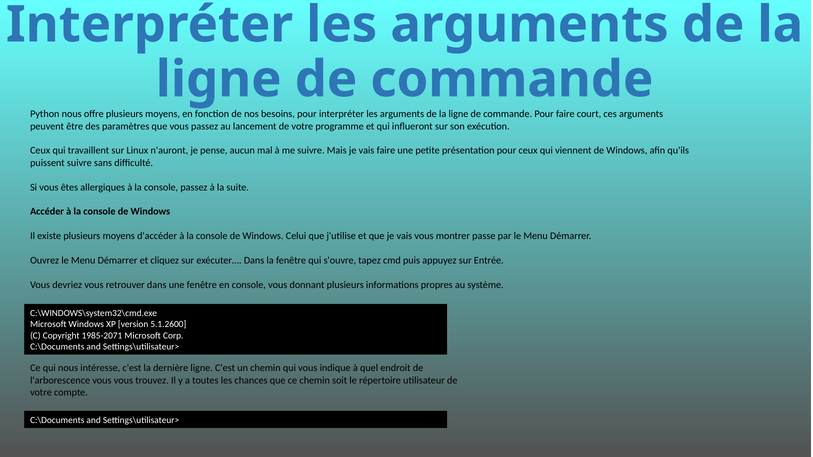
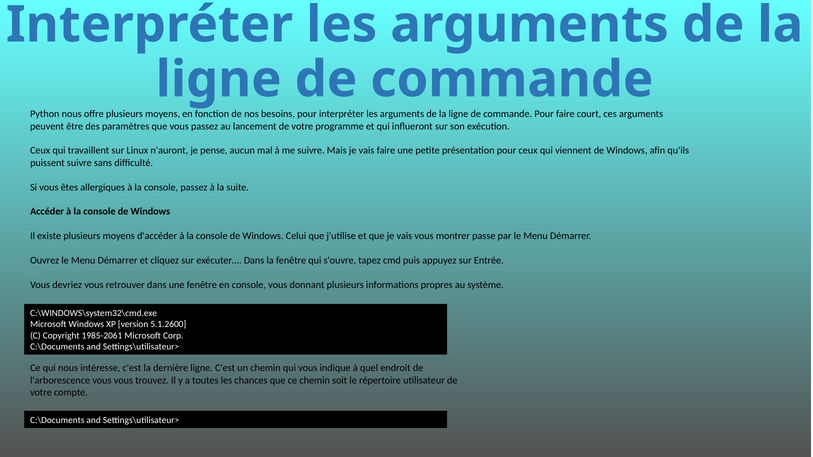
1985-2071: 1985-2071 -> 1985-2061 (102, 336)
